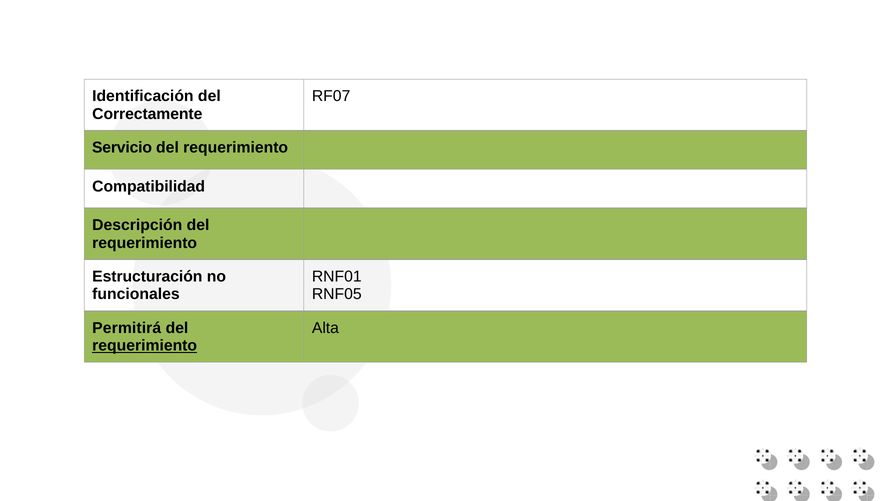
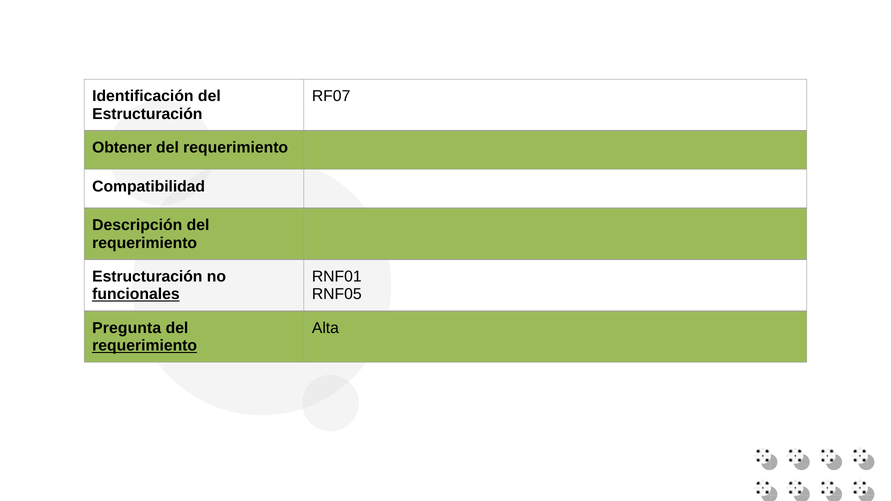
Correctamente: Correctamente -> Estructuración (147, 114)
Servicio: Servicio -> Obtener (122, 148)
funcionales underline: none -> present (136, 294)
Permitirá: Permitirá -> Pregunta (127, 328)
